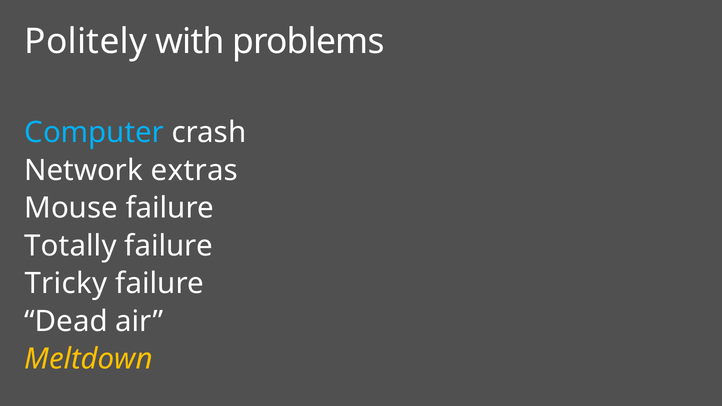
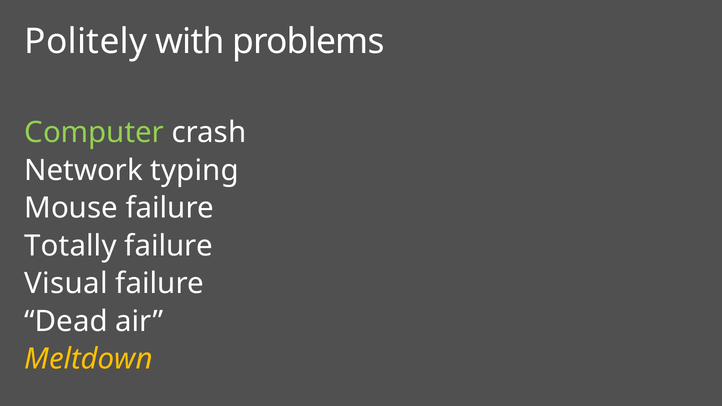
Computer colour: light blue -> light green (94, 133)
extras: extras -> typing (195, 170)
Tricky: Tricky -> Visual (66, 284)
